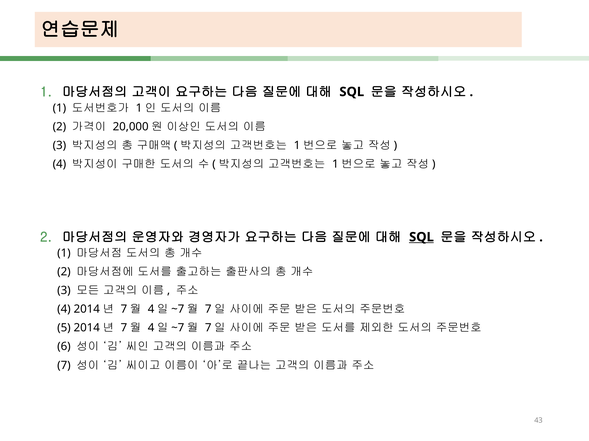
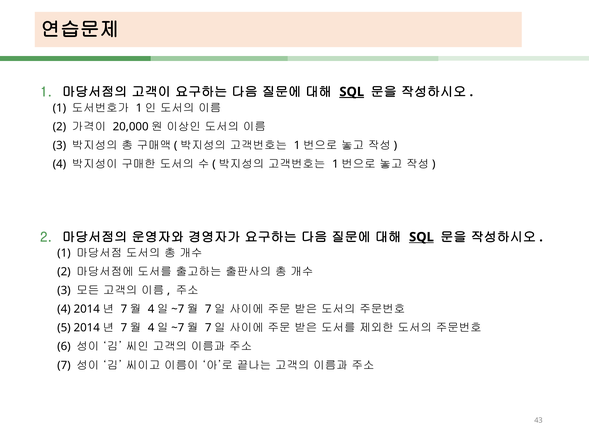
SQL underline: none -> present (352, 92)
